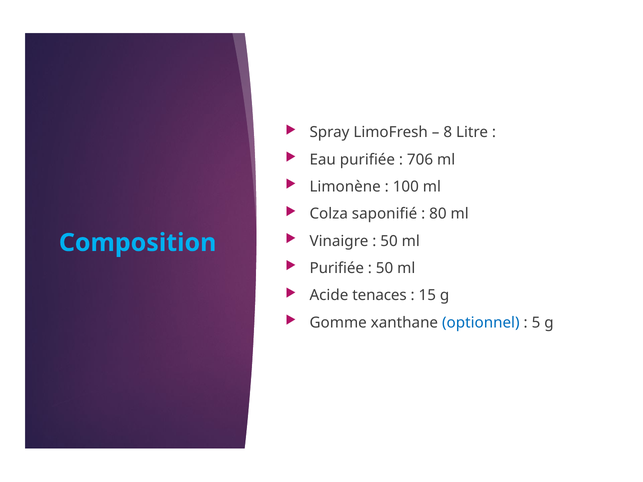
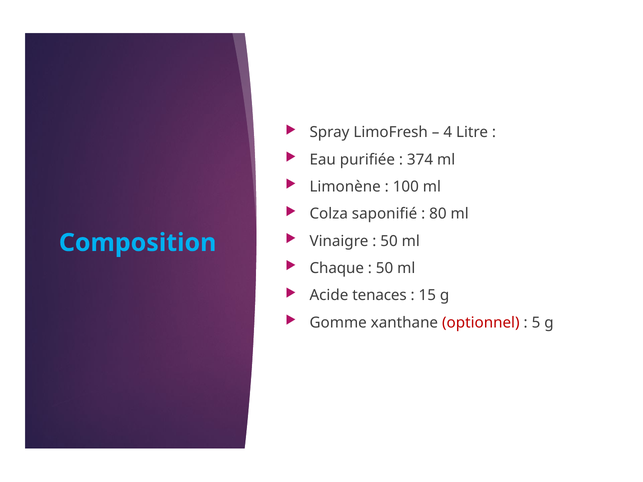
8: 8 -> 4 (448, 132)
706: 706 -> 374 (420, 160)
Purifiée: Purifiée -> Chaque (337, 268)
optionnel colour: blue -> red (481, 323)
